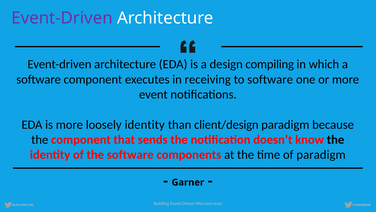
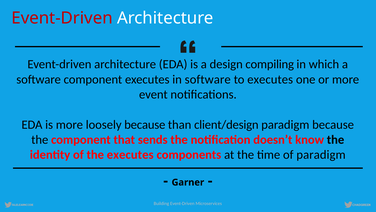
Event-Driven colour: purple -> red (62, 18)
in receiving: receiving -> software (208, 79)
to software: software -> executes (270, 79)
loosely identity: identity -> because (145, 124)
the software: software -> executes (130, 154)
